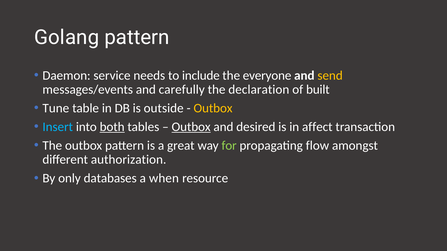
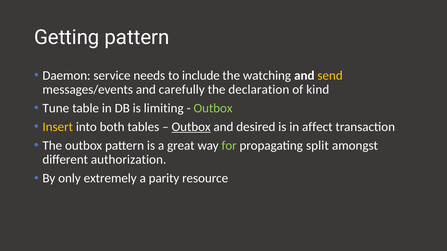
Golang: Golang -> Getting (67, 38)
everyone: everyone -> watching (267, 76)
built: built -> kind (318, 90)
outside: outside -> limiting (164, 108)
Outbox colour: yellow -> light green (213, 108)
Insert colour: light blue -> yellow (58, 127)
both underline: present -> none (112, 127)
flow: flow -> split (317, 146)
databases: databases -> extremely (110, 179)
when: when -> parity (164, 179)
